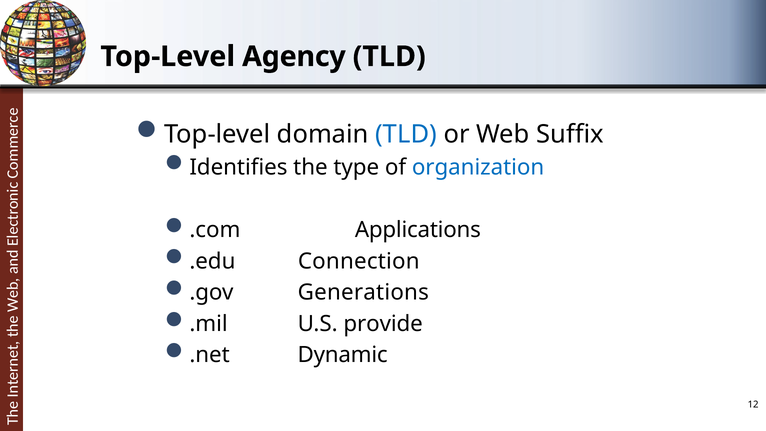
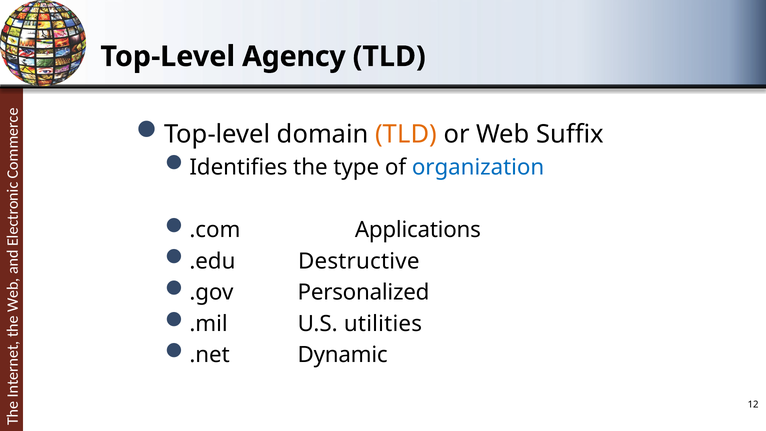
TLD colour: blue -> orange (406, 134)
Connection: Connection -> Destructive (359, 261)
Generations: Generations -> Personalized (364, 292)
provide: provide -> utilities (383, 324)
